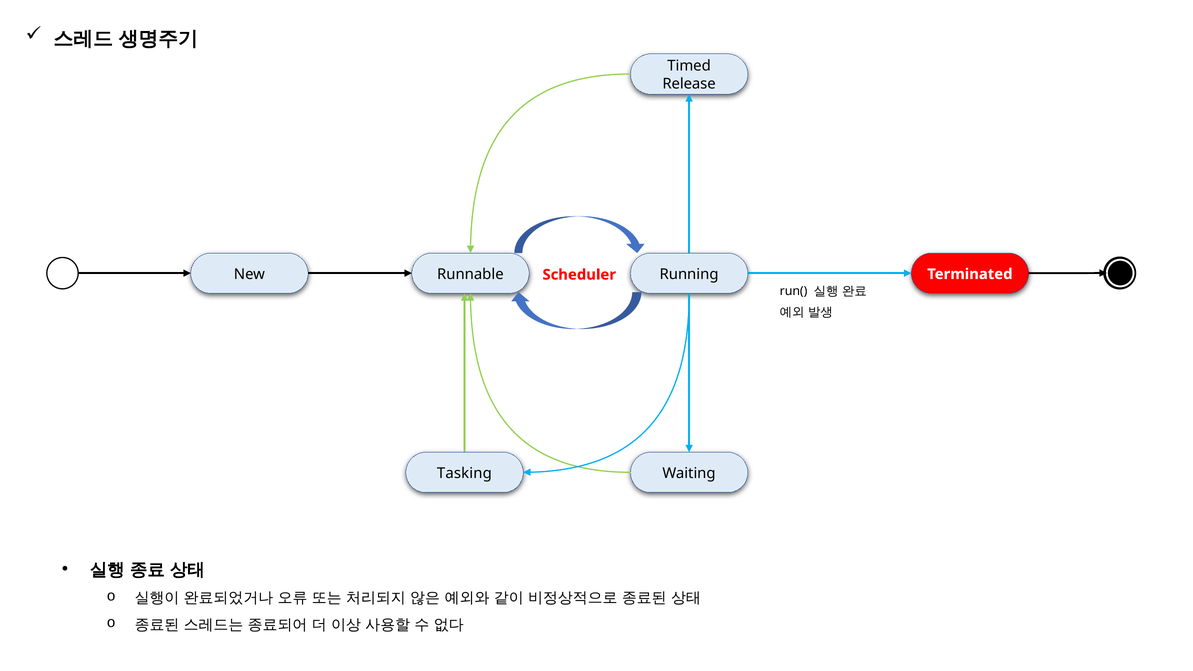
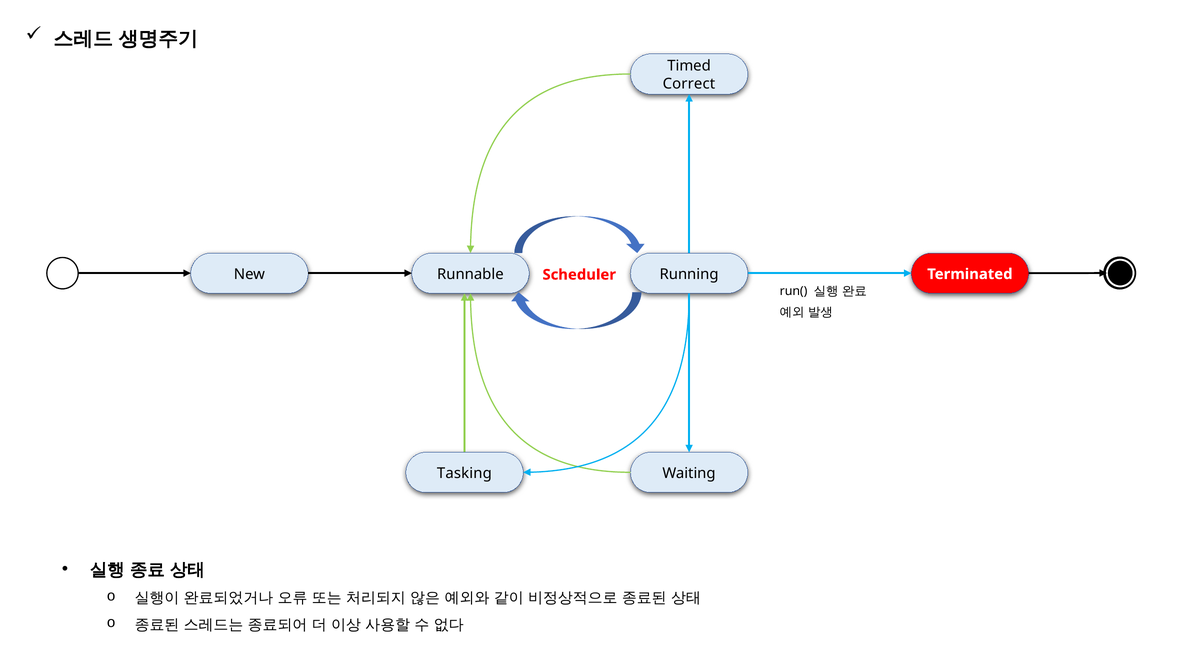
Release: Release -> Correct (689, 84)
